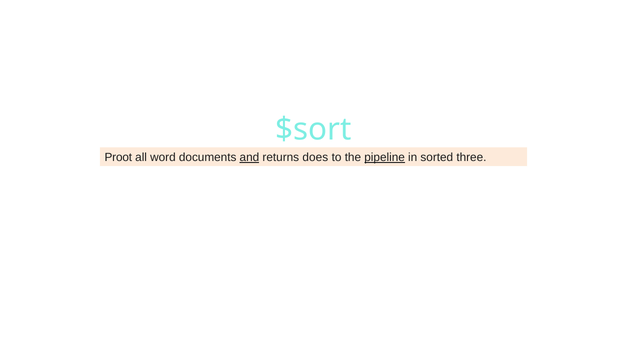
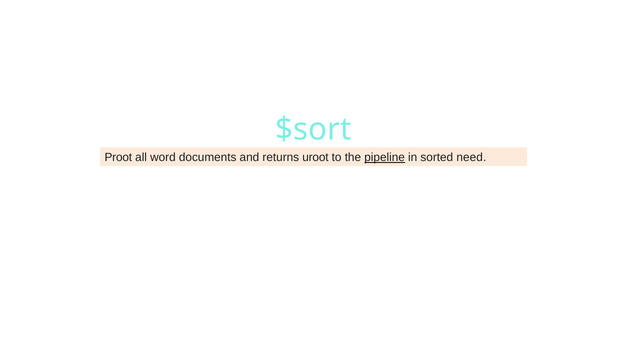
and underline: present -> none (249, 157)
does: does -> uroot (315, 157)
three: three -> need (471, 157)
